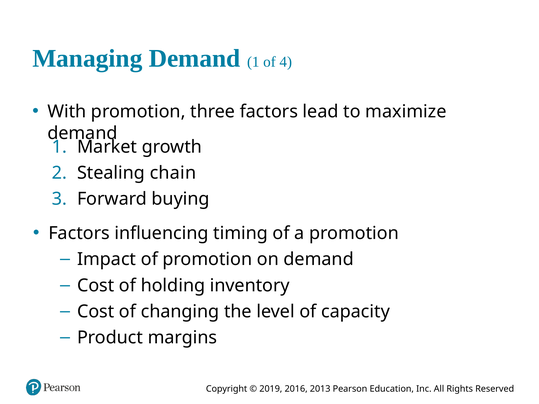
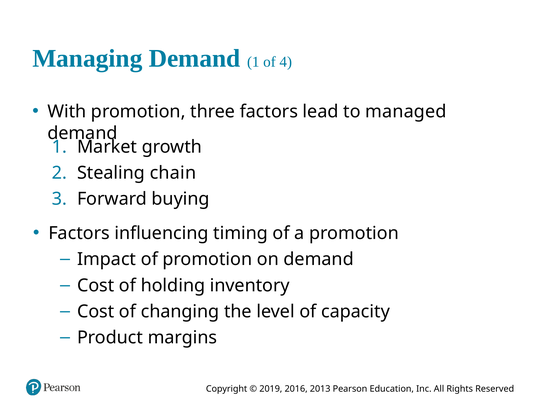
maximize: maximize -> managed (406, 112)
